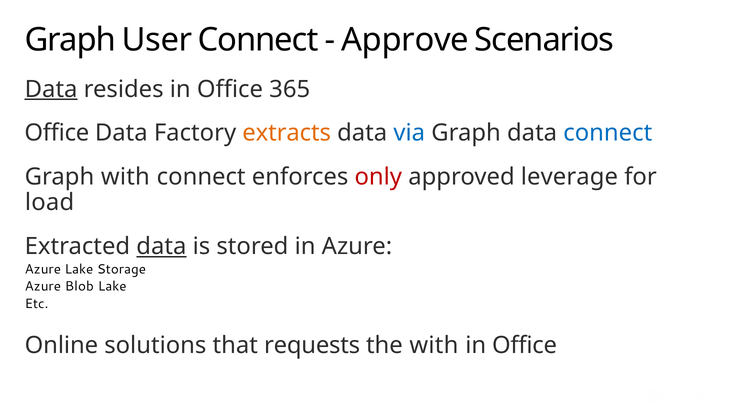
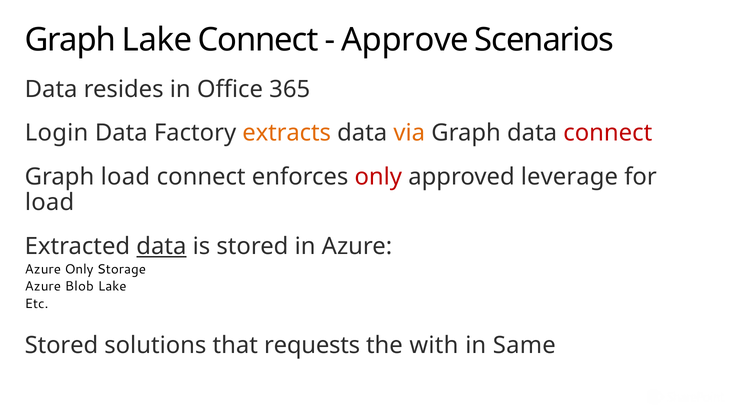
Graph User: User -> Lake (157, 40)
Data underline: present -> none (51, 89)
Office: Office -> Login (57, 133)
via colour: blue -> orange (409, 133)
connect colour: blue -> red (608, 133)
Graph with: with -> load (125, 177)
Azure Lake: Lake -> Only (79, 270)
Online: Online -> Stored (61, 346)
Office: Office -> Same (524, 346)
